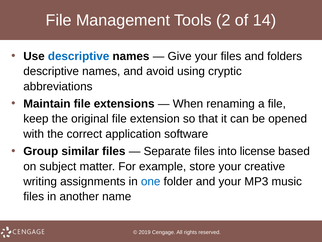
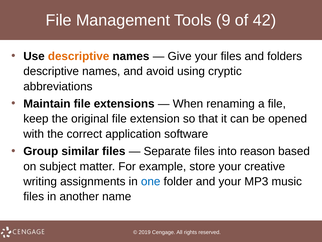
2: 2 -> 9 (223, 20)
14: 14 -> 42 (264, 20)
descriptive colour: blue -> orange (79, 56)
license: license -> reason (257, 151)
